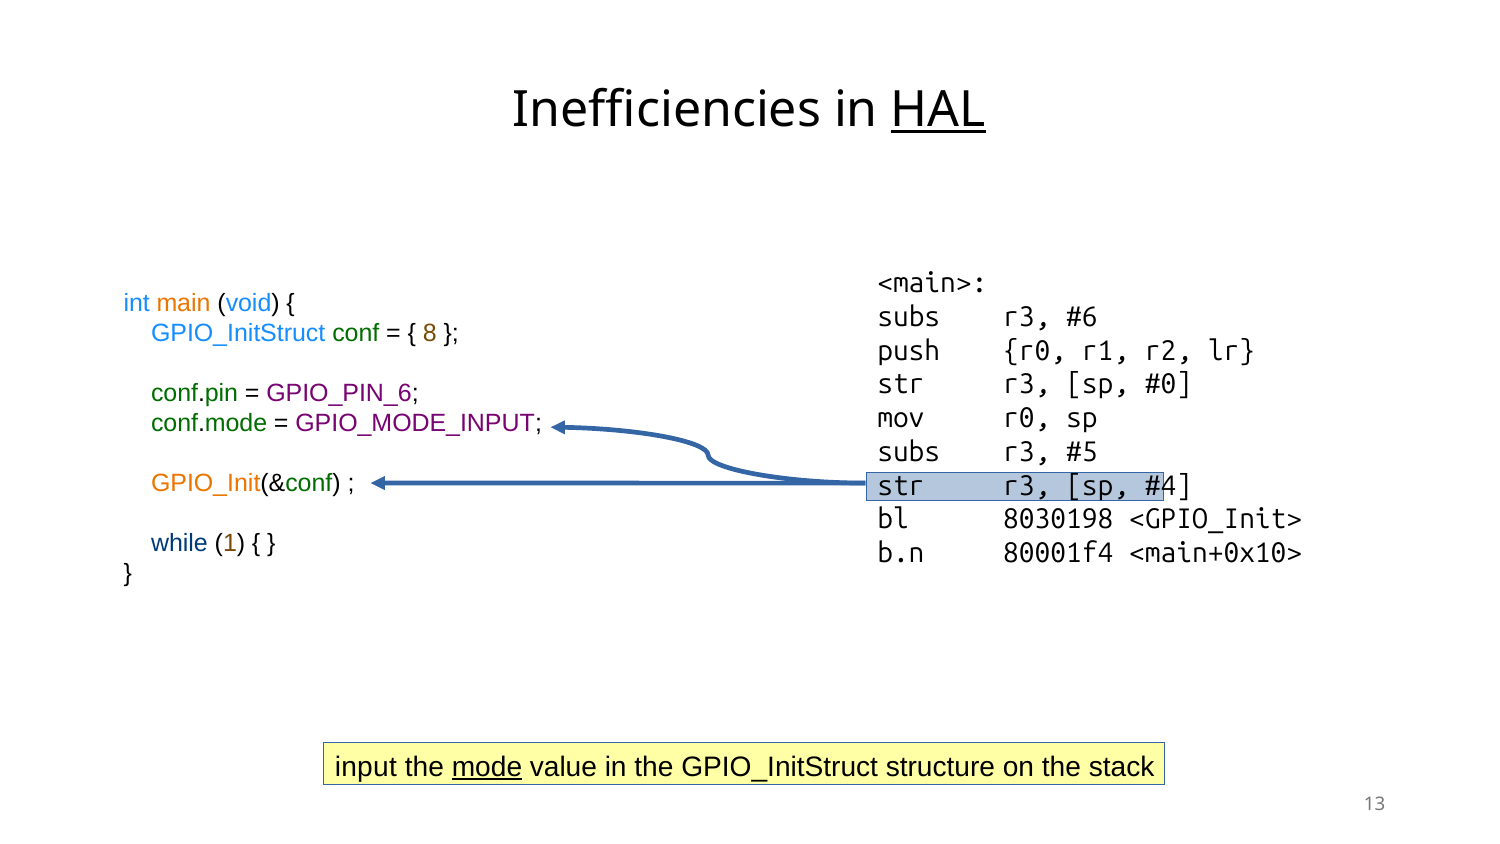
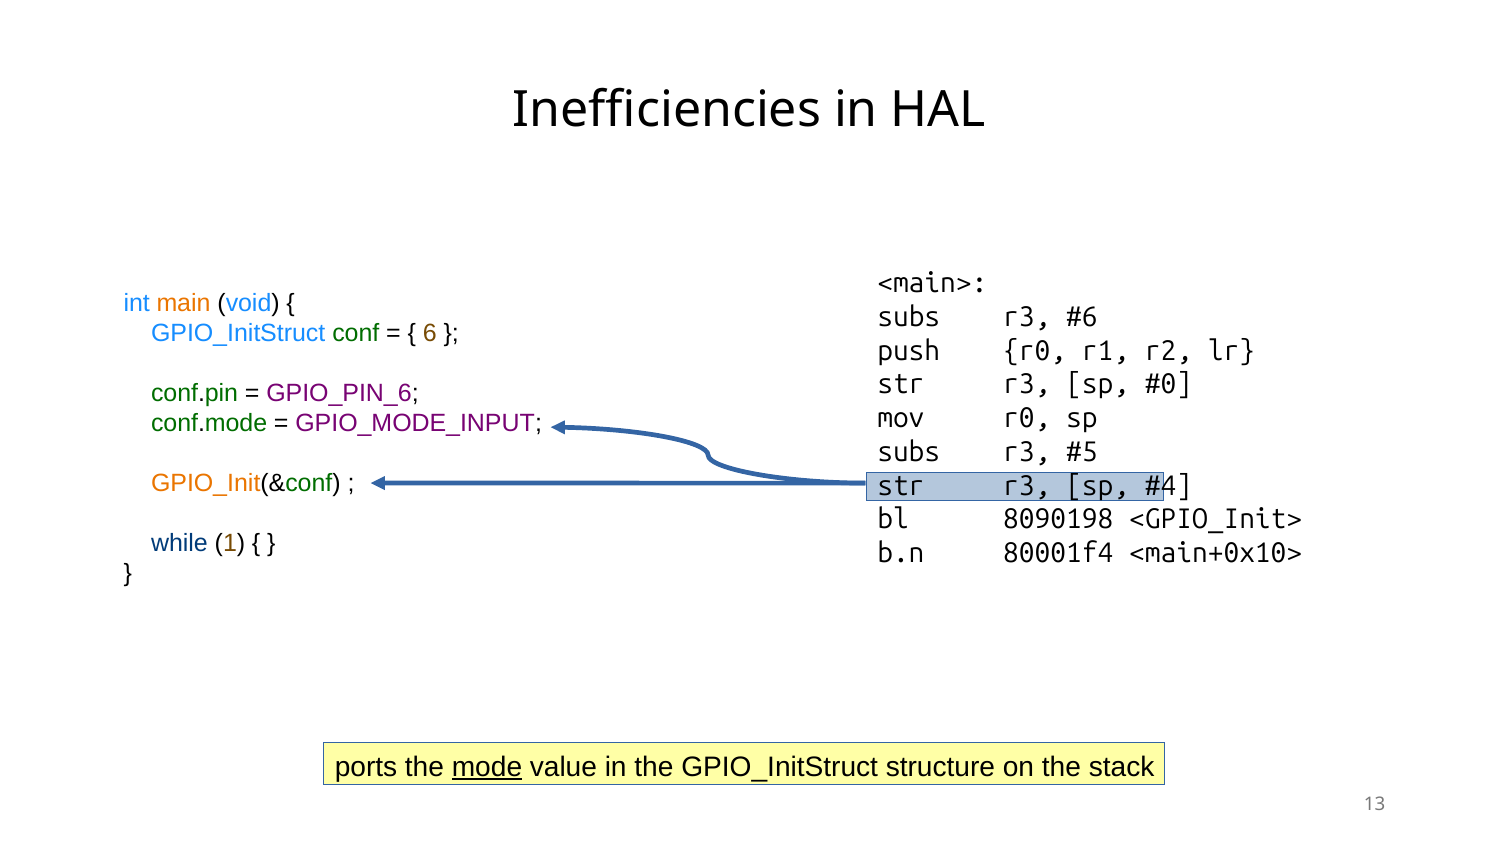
HAL underline: present -> none (939, 110)
8: 8 -> 6 (430, 334)
8030198: 8030198 -> 8090198 (1058, 519)
input: input -> ports (366, 767)
